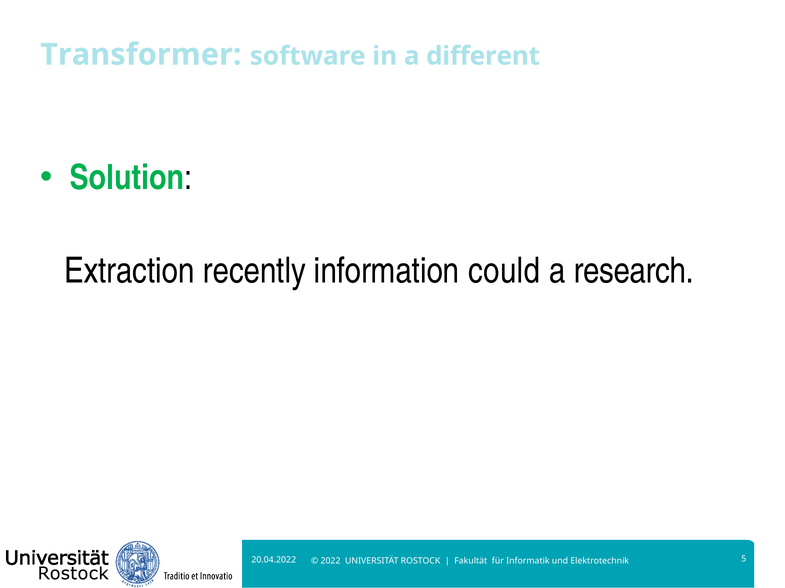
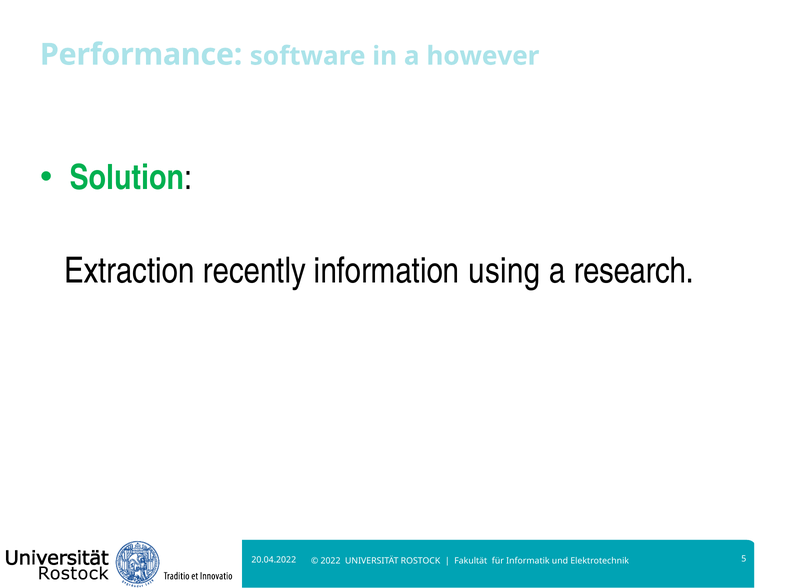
Transformer: Transformer -> Performance (141, 55)
different: different -> however (483, 56)
could: could -> using (504, 271)
